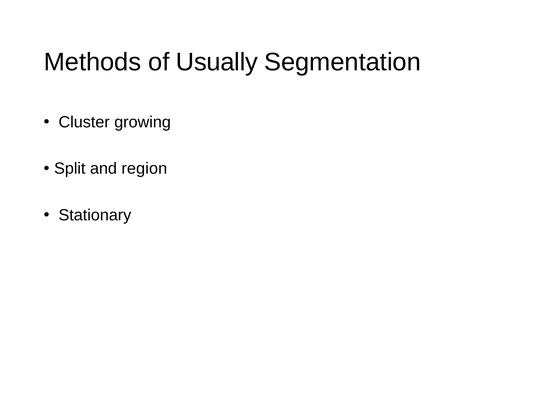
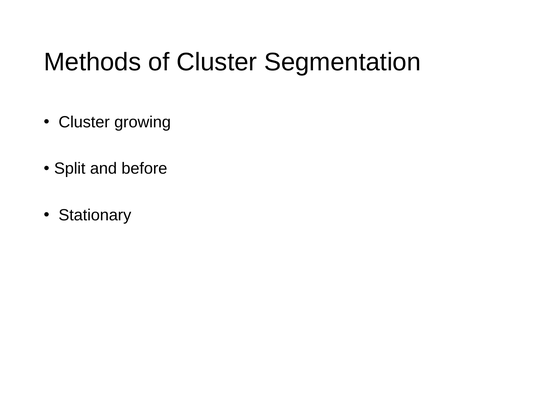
of Usually: Usually -> Cluster (217, 62)
region: region -> before (144, 169)
